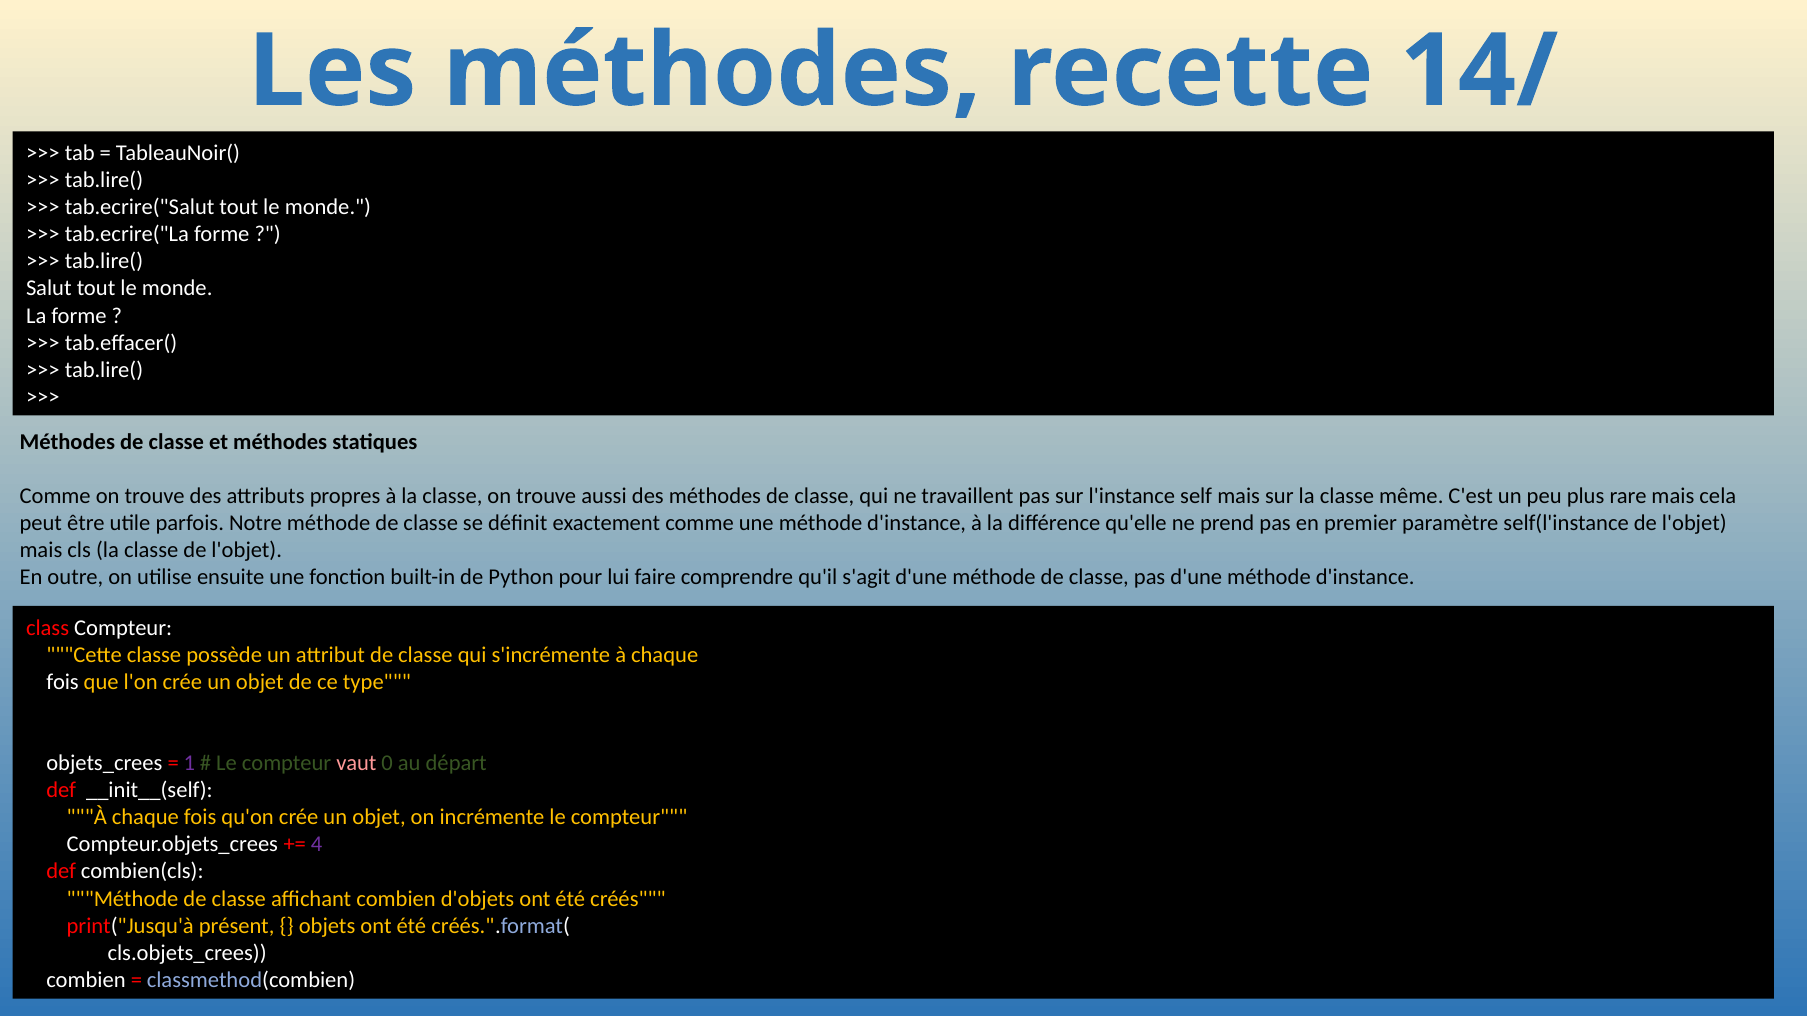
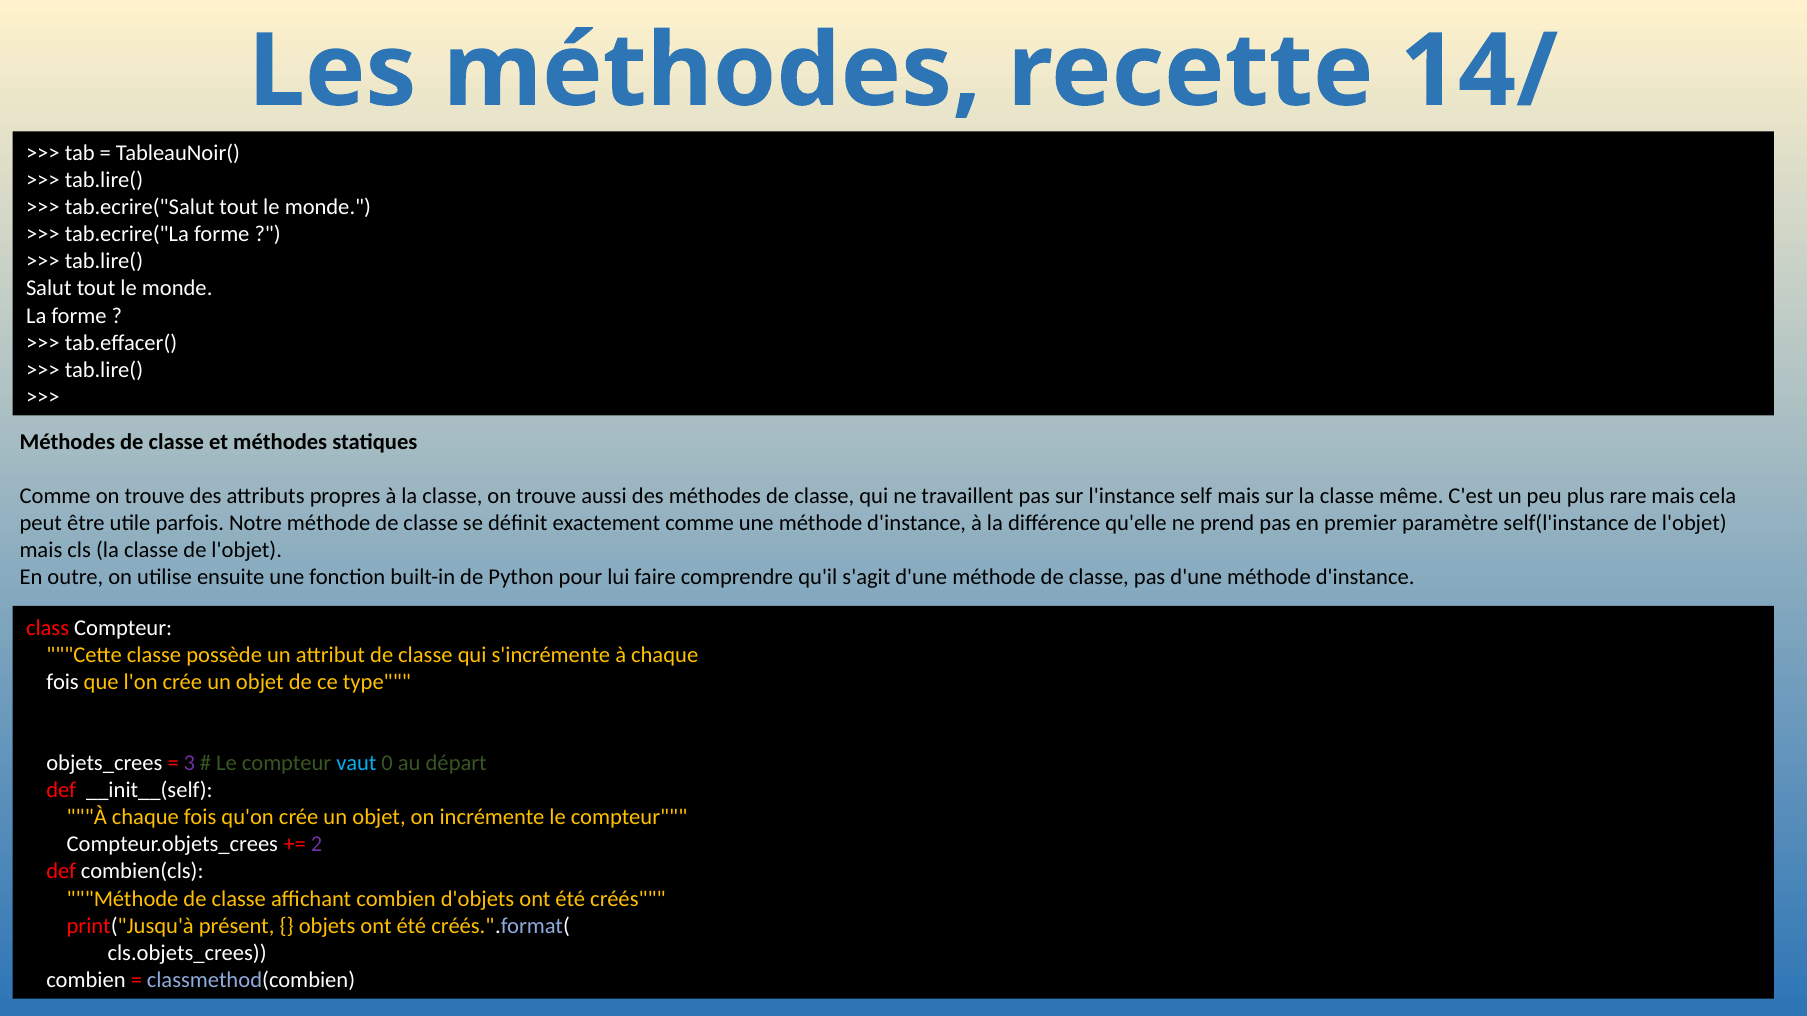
1: 1 -> 3 (189, 763)
vaut colour: pink -> light blue (356, 763)
4: 4 -> 2 (317, 845)
